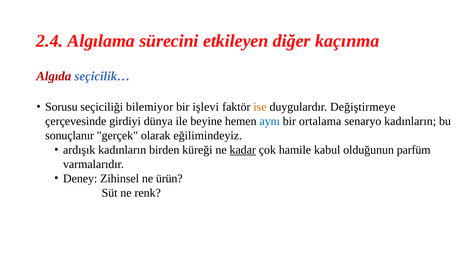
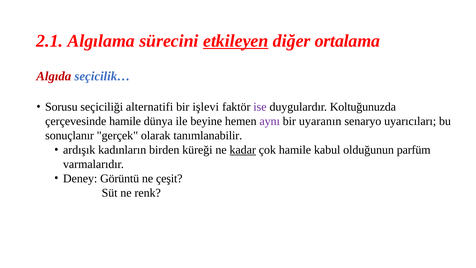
2.4: 2.4 -> 2.1 (50, 41)
etkileyen underline: none -> present (236, 41)
kaçınma: kaçınma -> ortalama (347, 41)
bilemiyor: bilemiyor -> alternatifi (150, 107)
ise colour: orange -> purple (260, 107)
Değiştirmeye: Değiştirmeye -> Koltuğunuzda (363, 107)
çerçevesinde girdiyi: girdiyi -> hamile (125, 121)
aynı colour: blue -> purple (270, 121)
ortalama: ortalama -> uyaranın (320, 121)
senaryo kadınların: kadınların -> uyarıcıları (410, 121)
eğilimindeyiz: eğilimindeyiz -> tanımlanabilir (208, 135)
Zihinsel: Zihinsel -> Görüntü (120, 178)
ürün: ürün -> çeşit (169, 178)
